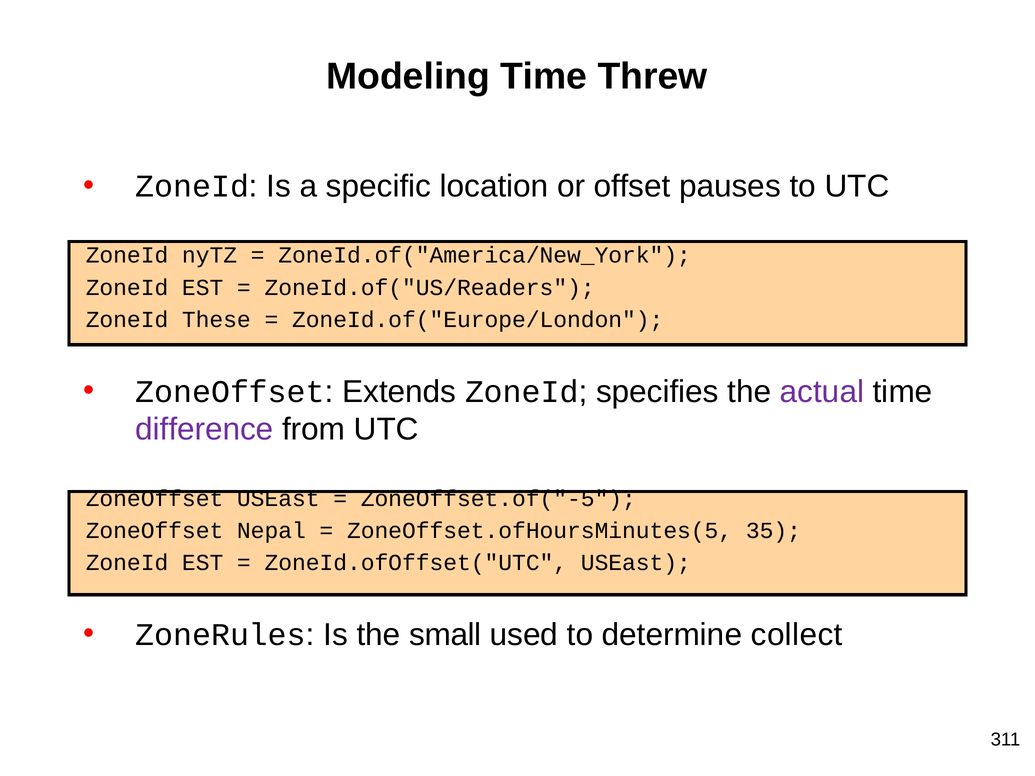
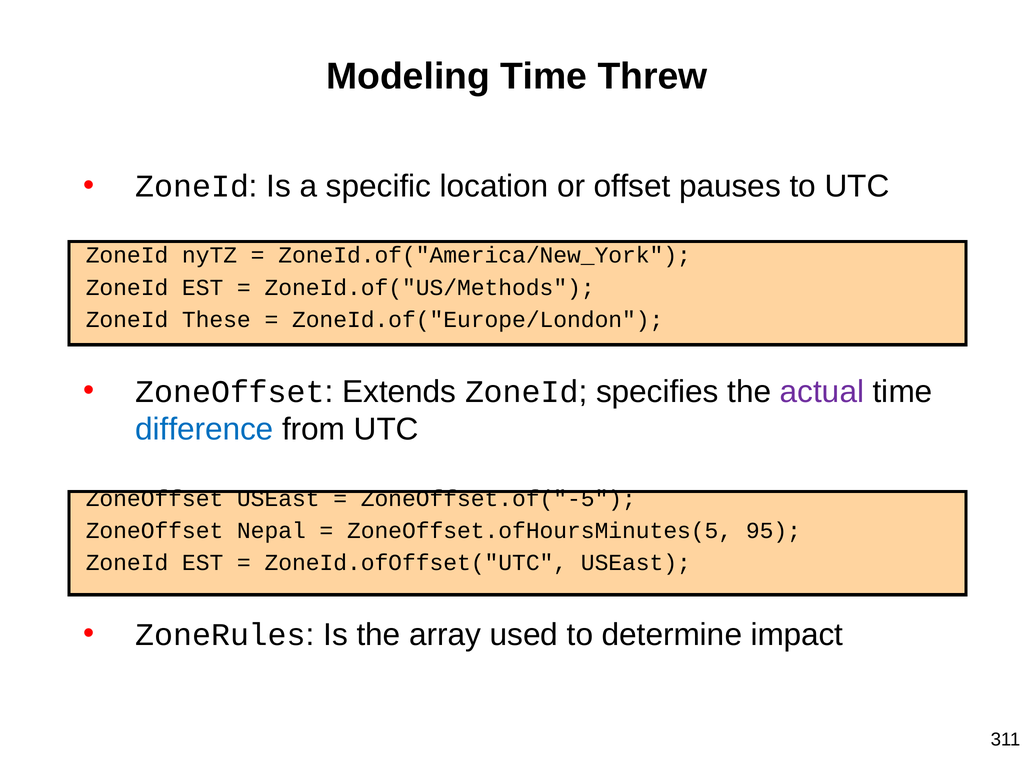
ZoneId.of("US/Readers: ZoneId.of("US/Readers -> ZoneId.of("US/Methods (430, 288)
difference colour: purple -> blue (204, 430)
35: 35 -> 95 (773, 531)
small: small -> array (445, 635)
collect: collect -> impact (797, 635)
